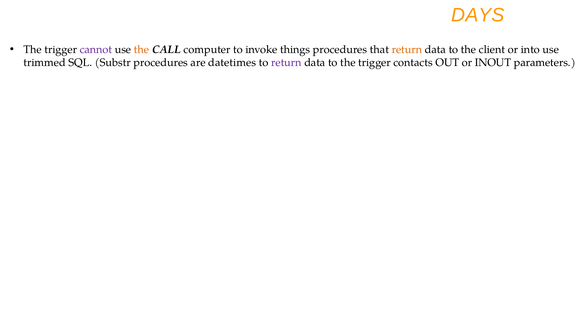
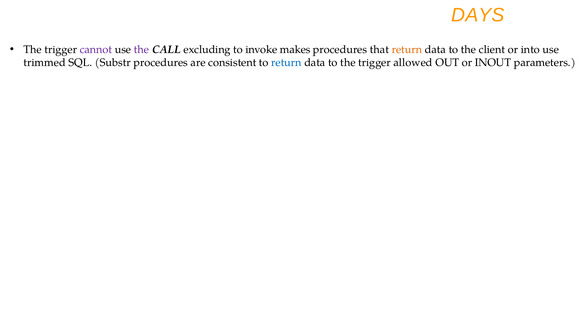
the colour: orange -> purple (142, 49)
computer: computer -> excluding (207, 49)
things: things -> makes (295, 49)
datetimes: datetimes -> consistent (232, 63)
return colour: purple -> blue (286, 63)
contacts: contacts -> allowed (413, 63)
